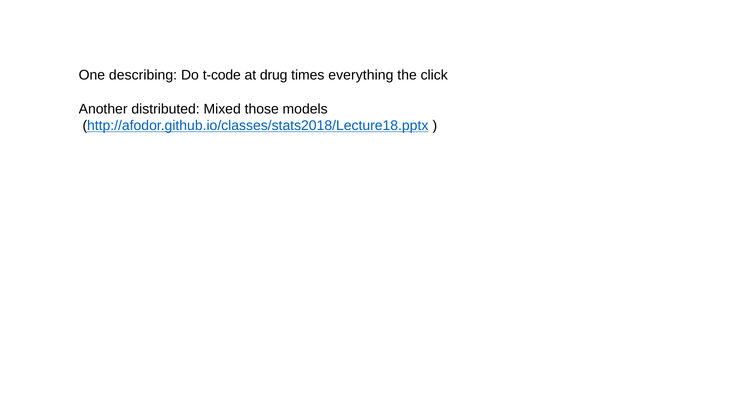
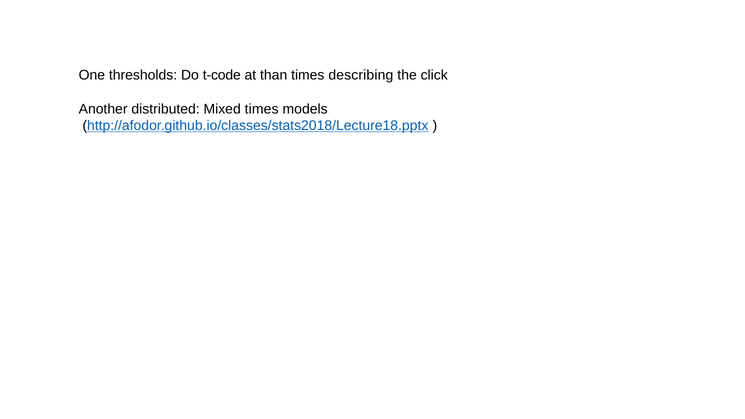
describing: describing -> thresholds (143, 75)
drug: drug -> than (274, 75)
everything: everything -> describing (361, 75)
Mixed those: those -> times (262, 109)
